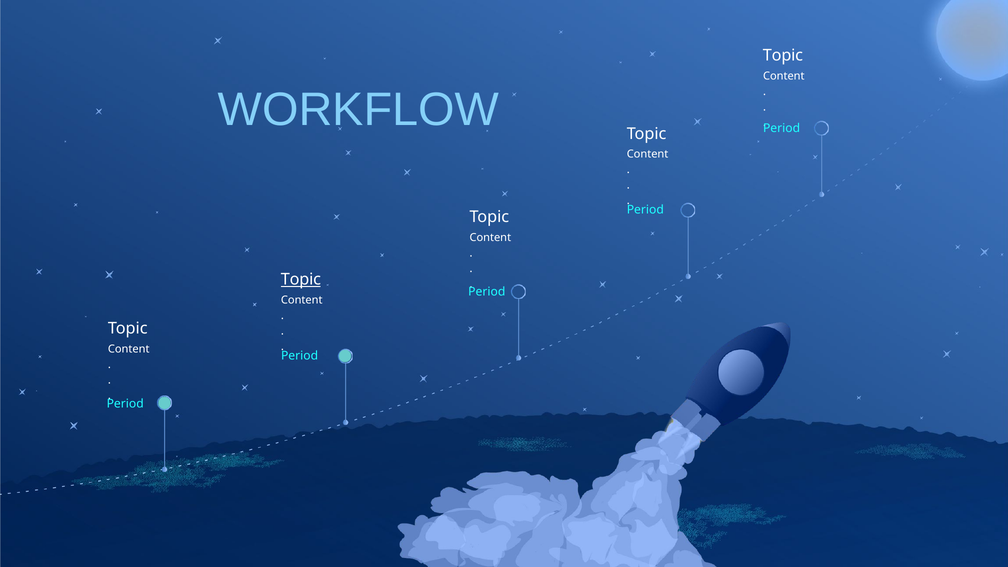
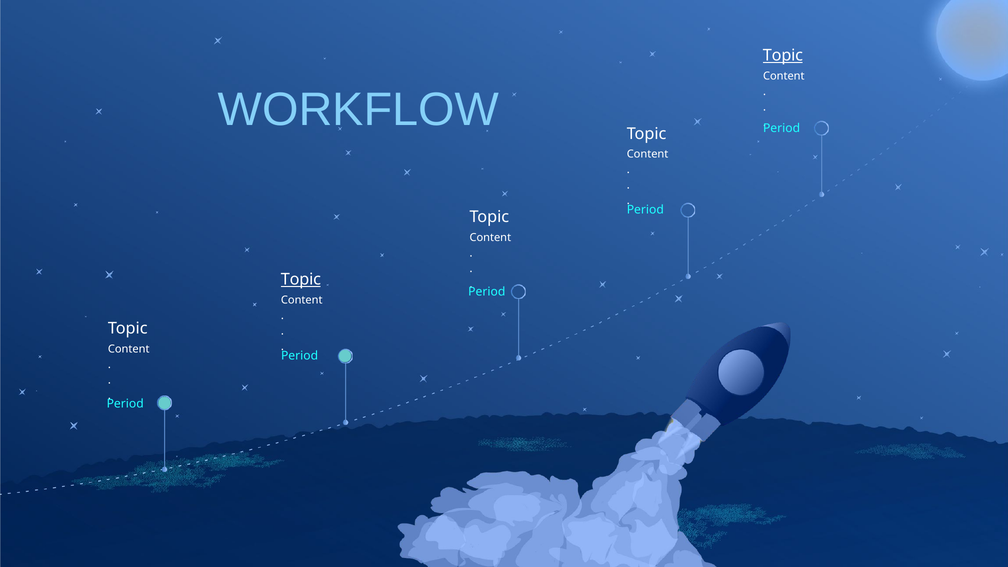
Topic underline: none -> present (783, 56)
